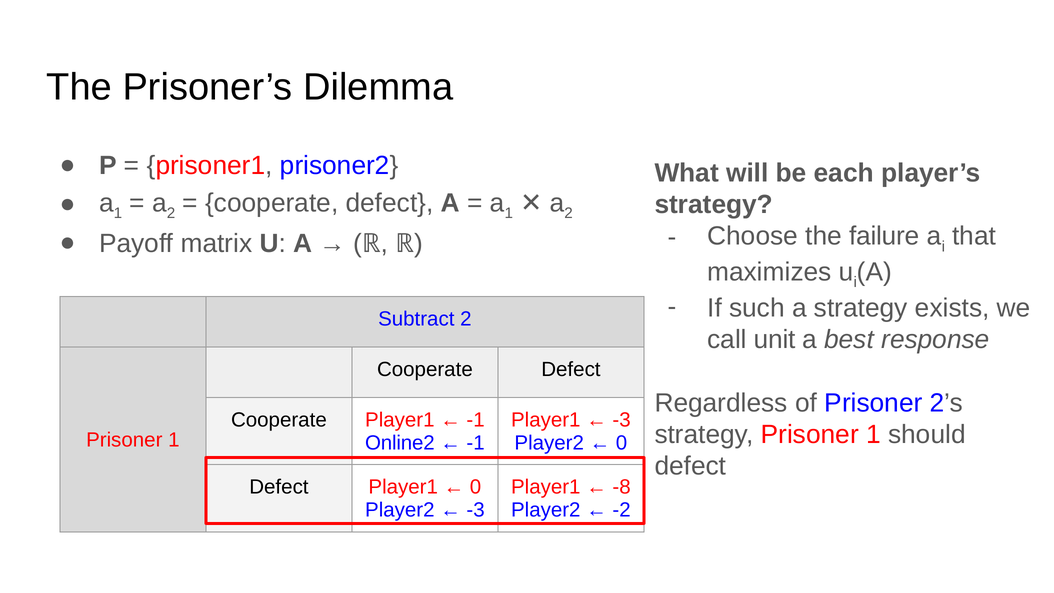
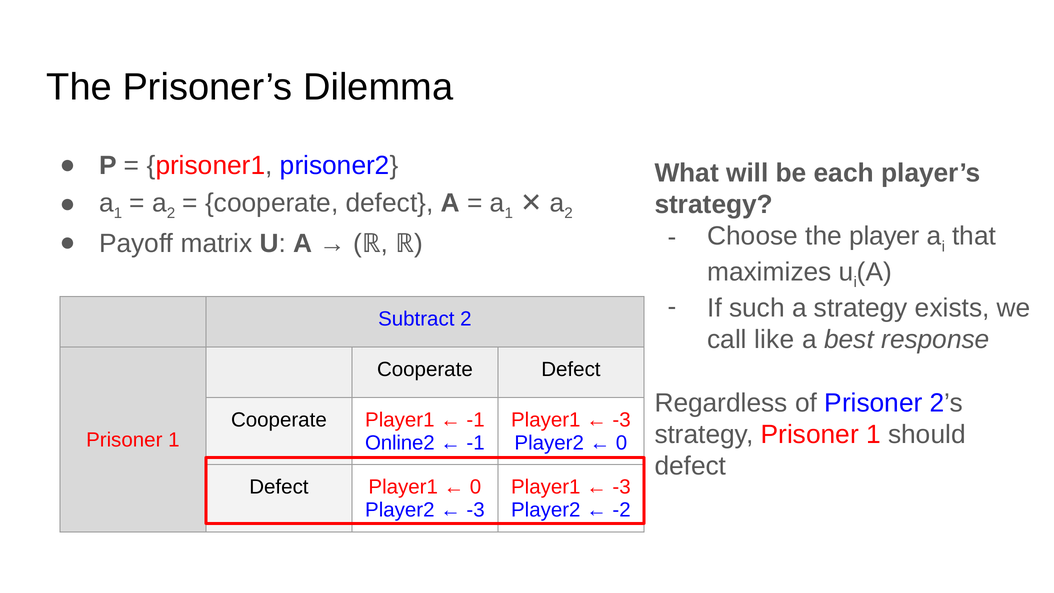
failure: failure -> player (884, 236)
unit: unit -> like (774, 340)
-8: -8 -> -3 (622, 487)
